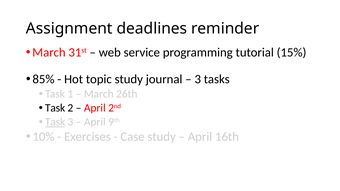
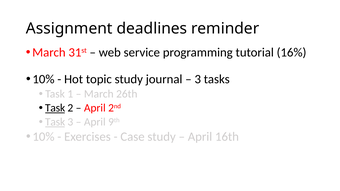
15%: 15% -> 16% (292, 52)
85%: 85% -> 10% (43, 79)
Task underline: none -> present (55, 108)
